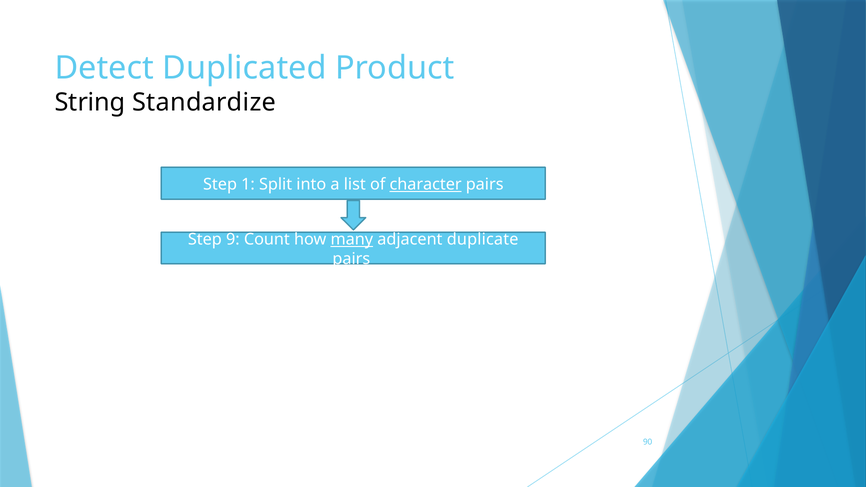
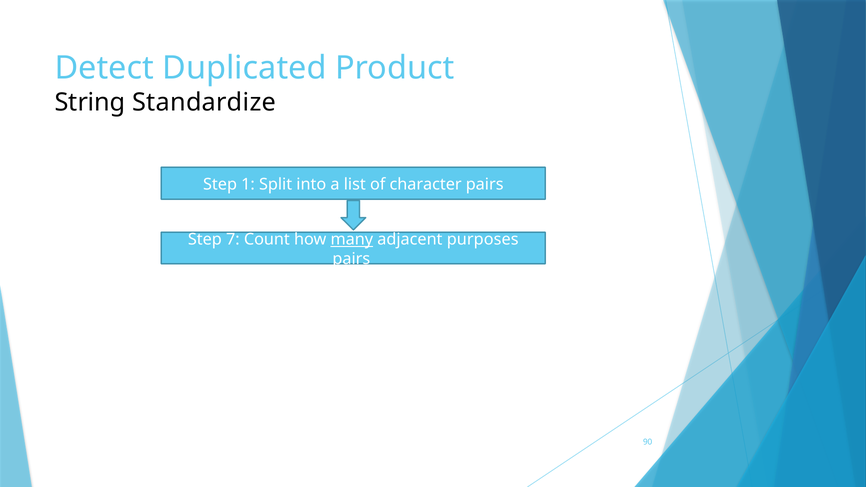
character underline: present -> none (426, 184)
9: 9 -> 7 (233, 239)
duplicate: duplicate -> purposes (483, 239)
